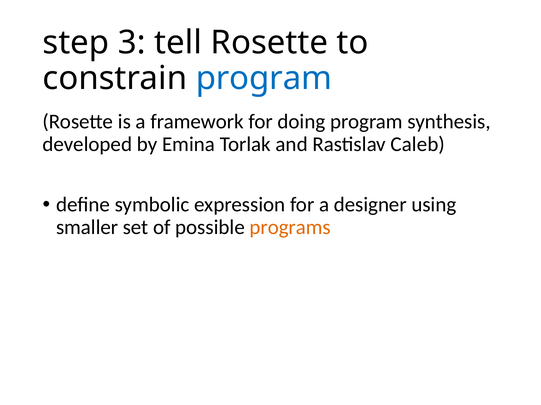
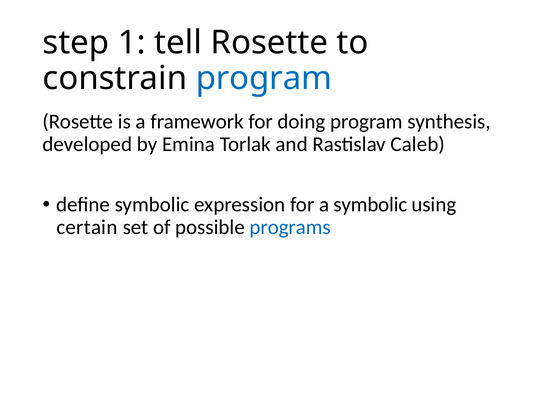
3: 3 -> 1 (132, 43)
a designer: designer -> symbolic (370, 205)
smaller: smaller -> certain (87, 228)
programs colour: orange -> blue (290, 228)
